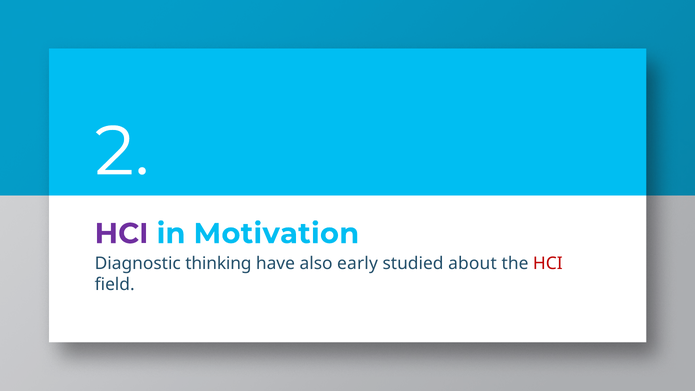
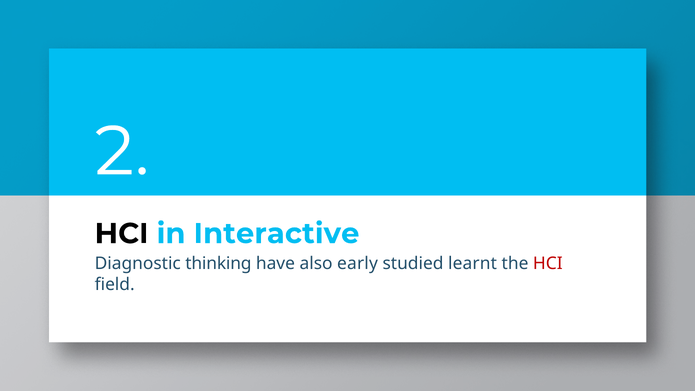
HCI colour: purple -> black (122, 234)
Motivation: Motivation -> Interactive (276, 234)
about: about -> learnt (472, 263)
